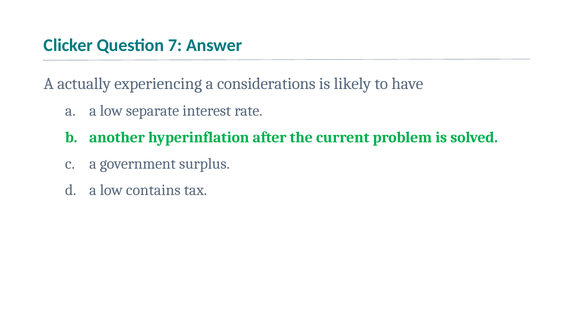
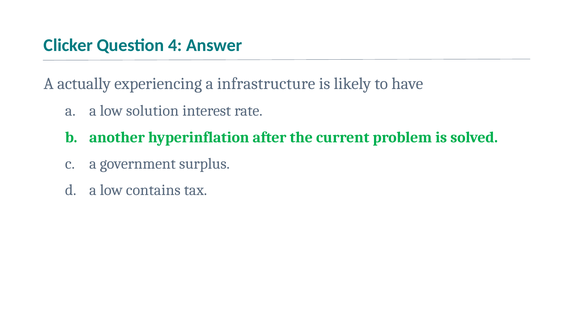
7: 7 -> 4 (175, 45)
considerations: considerations -> infrastructure (266, 84)
separate: separate -> solution (152, 111)
